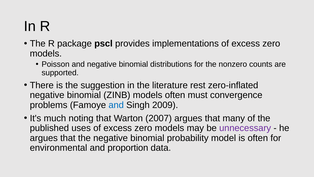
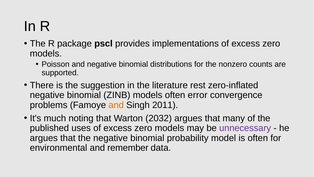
must: must -> error (198, 95)
and colour: blue -> orange (116, 105)
2009: 2009 -> 2011 (165, 105)
2007: 2007 -> 2032 (159, 118)
proportion: proportion -> remember (128, 148)
